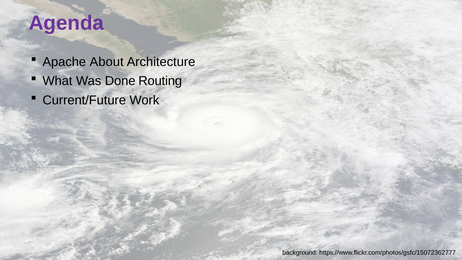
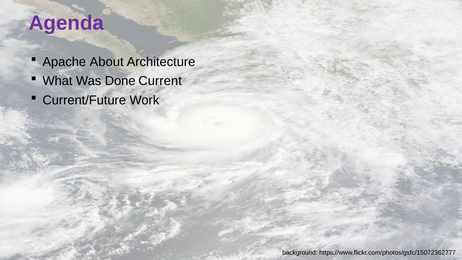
Routing: Routing -> Current (160, 81)
